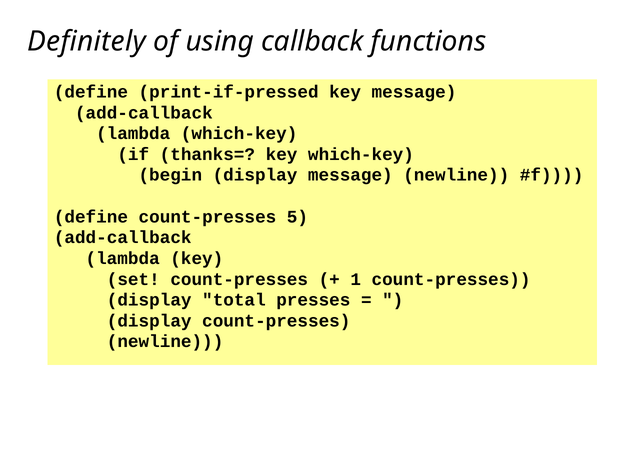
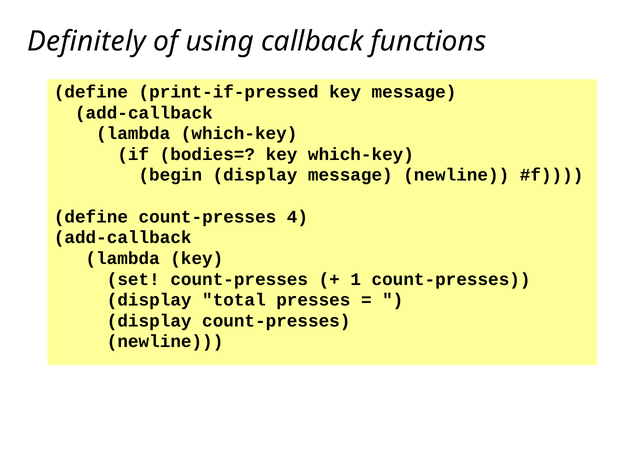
thanks=: thanks= -> bodies= (207, 154)
5: 5 -> 4 (297, 217)
